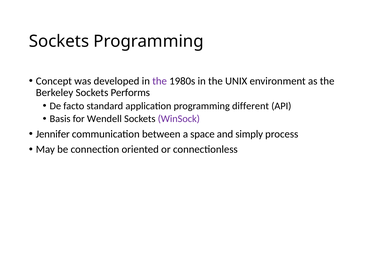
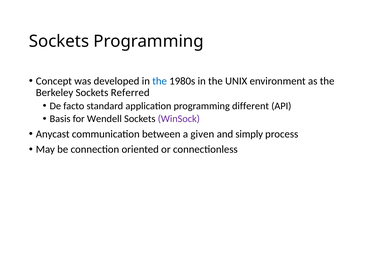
the colour: purple -> blue (160, 81)
Performs: Performs -> Referred (130, 93)
Jennifer: Jennifer -> Anycast (53, 134)
space: space -> given (202, 134)
